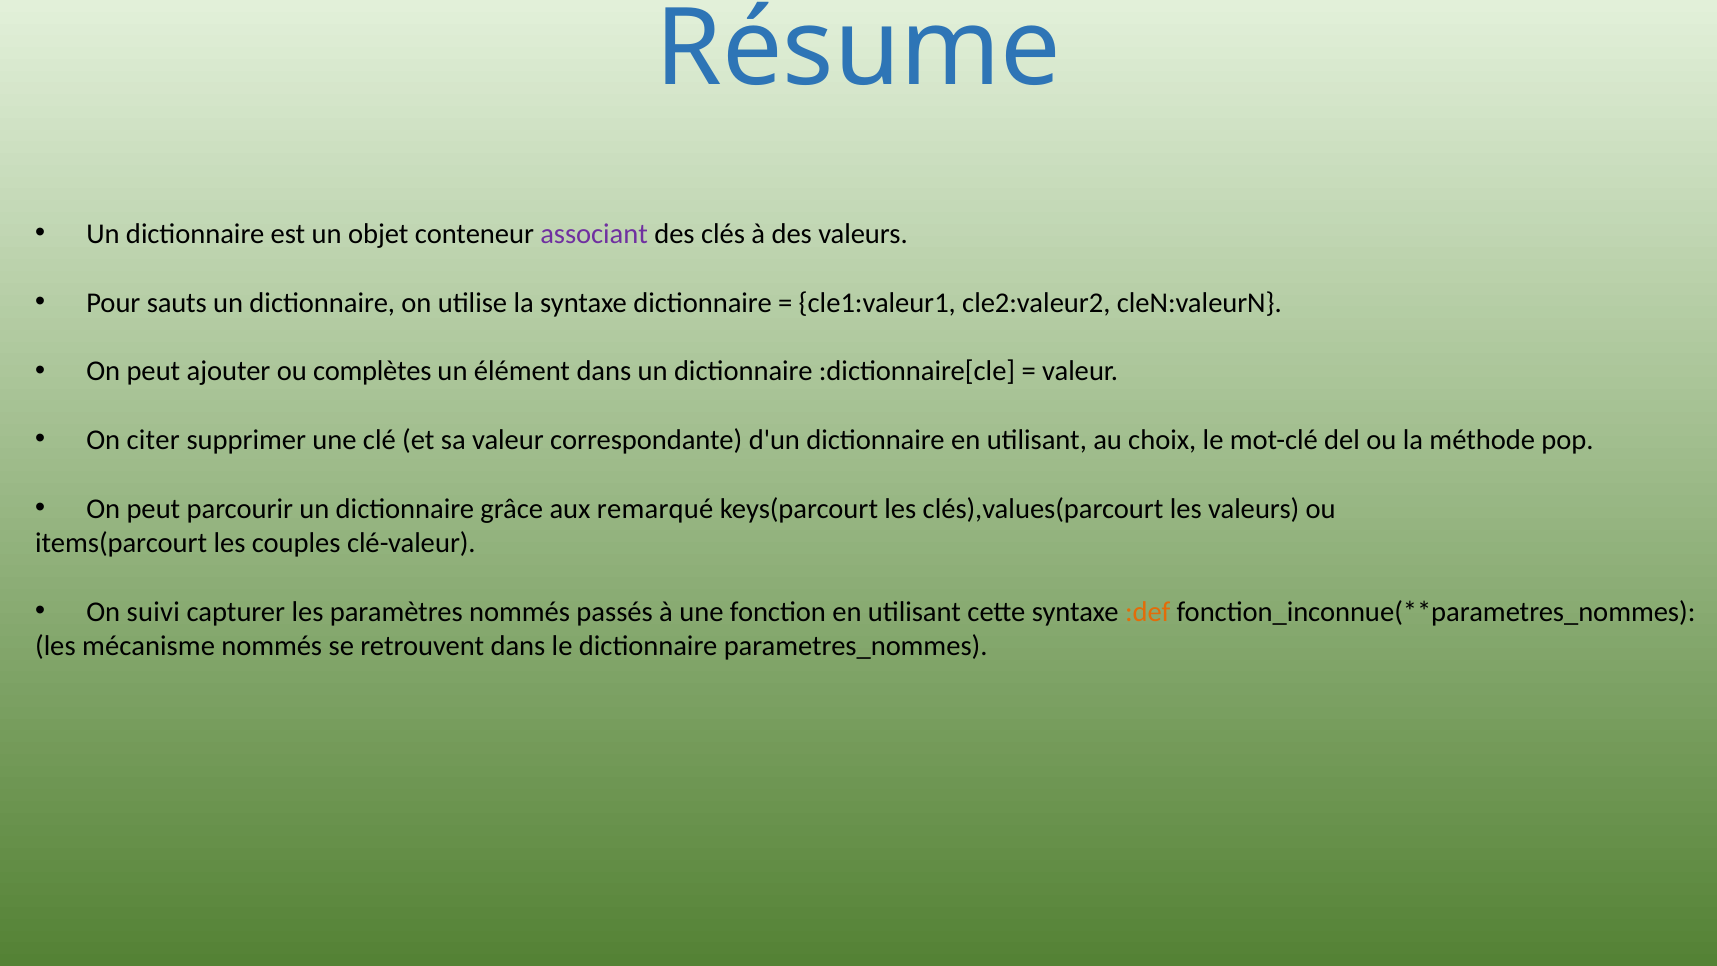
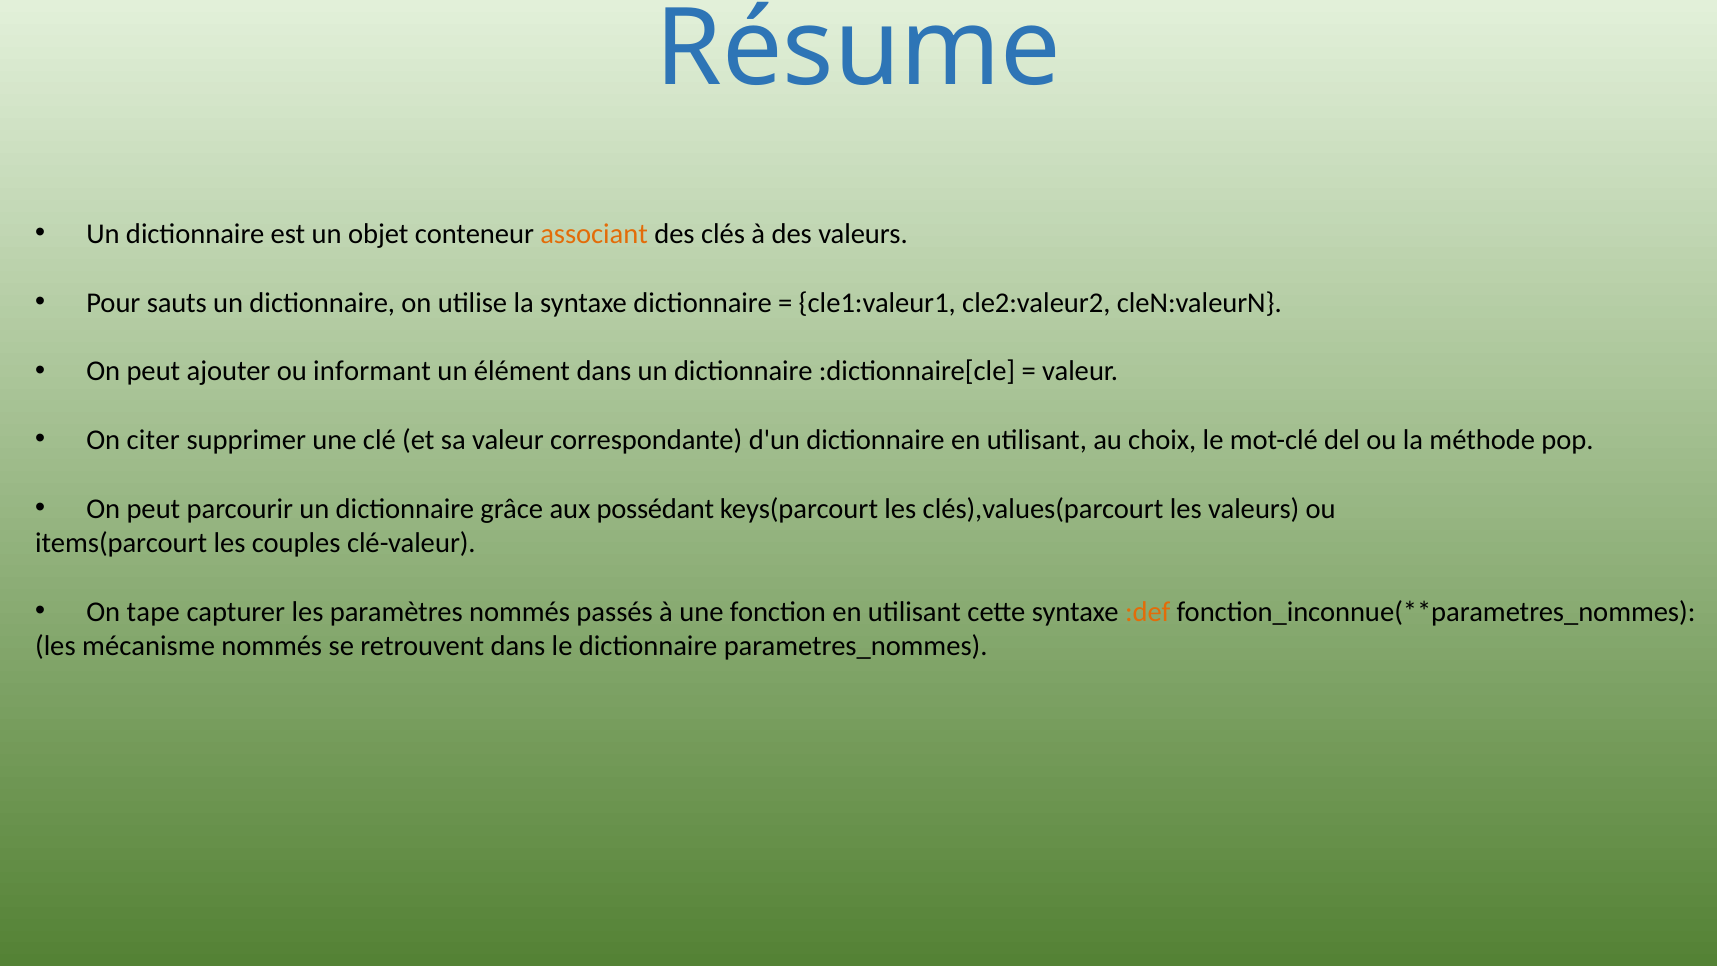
associant colour: purple -> orange (594, 234)
complètes: complètes -> informant (372, 371)
remarqué: remarqué -> possédant (655, 508)
suivi: suivi -> tape (153, 611)
